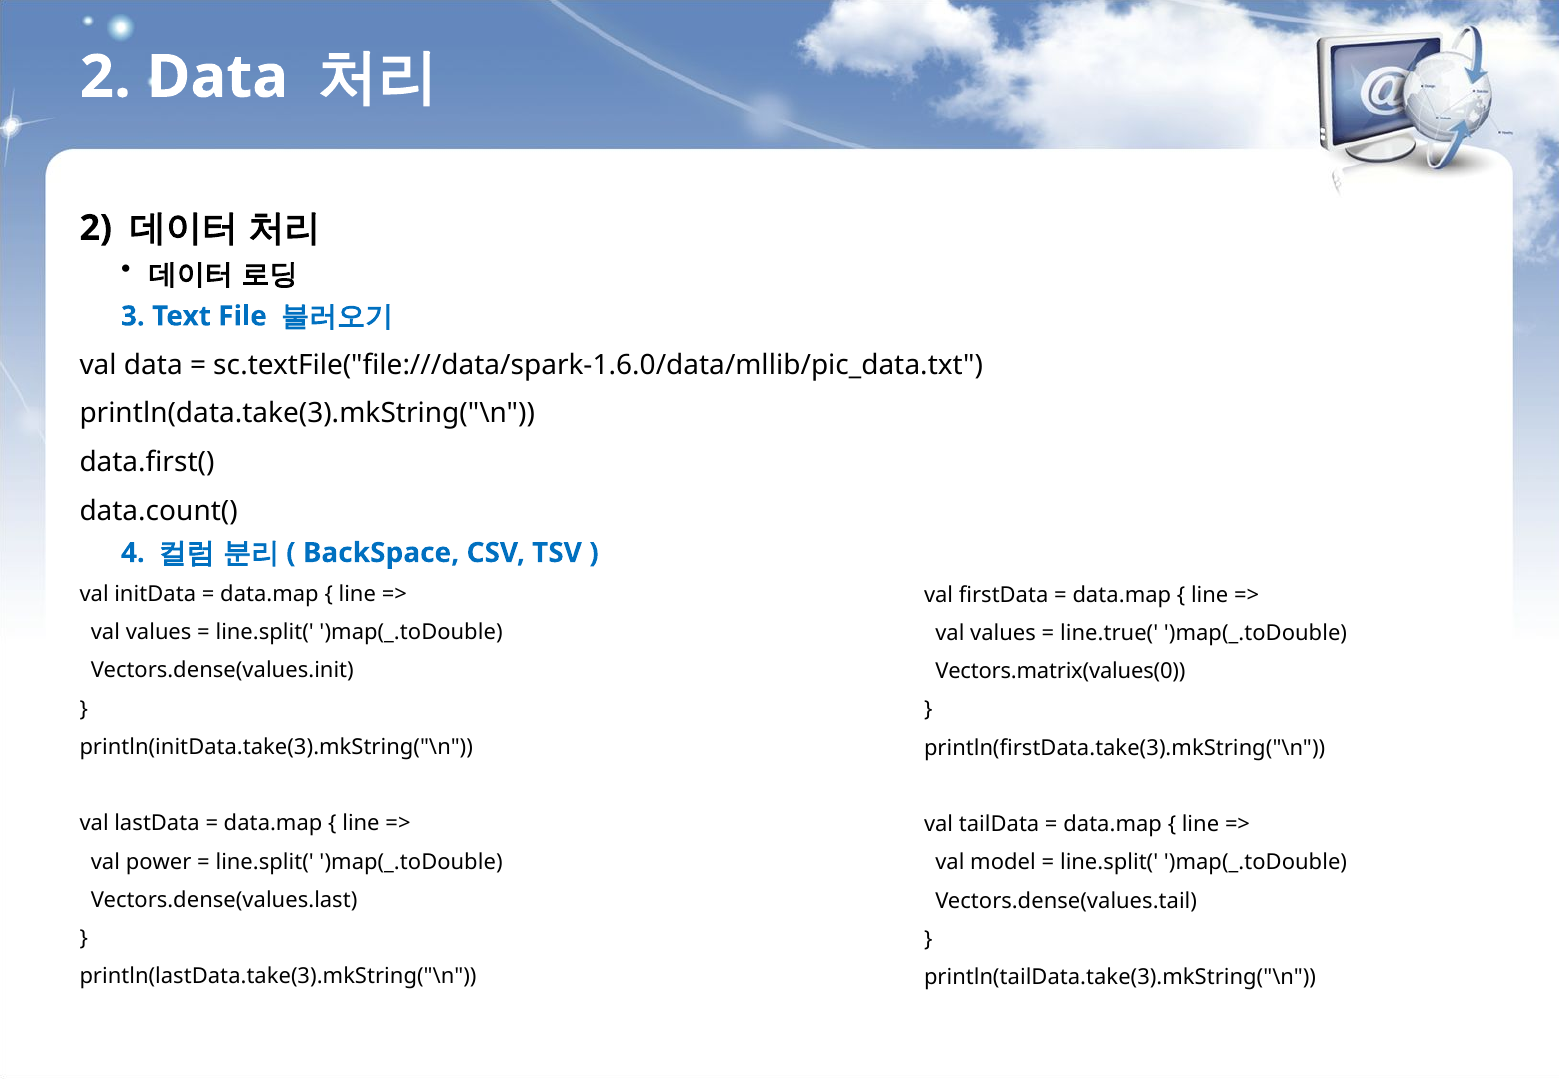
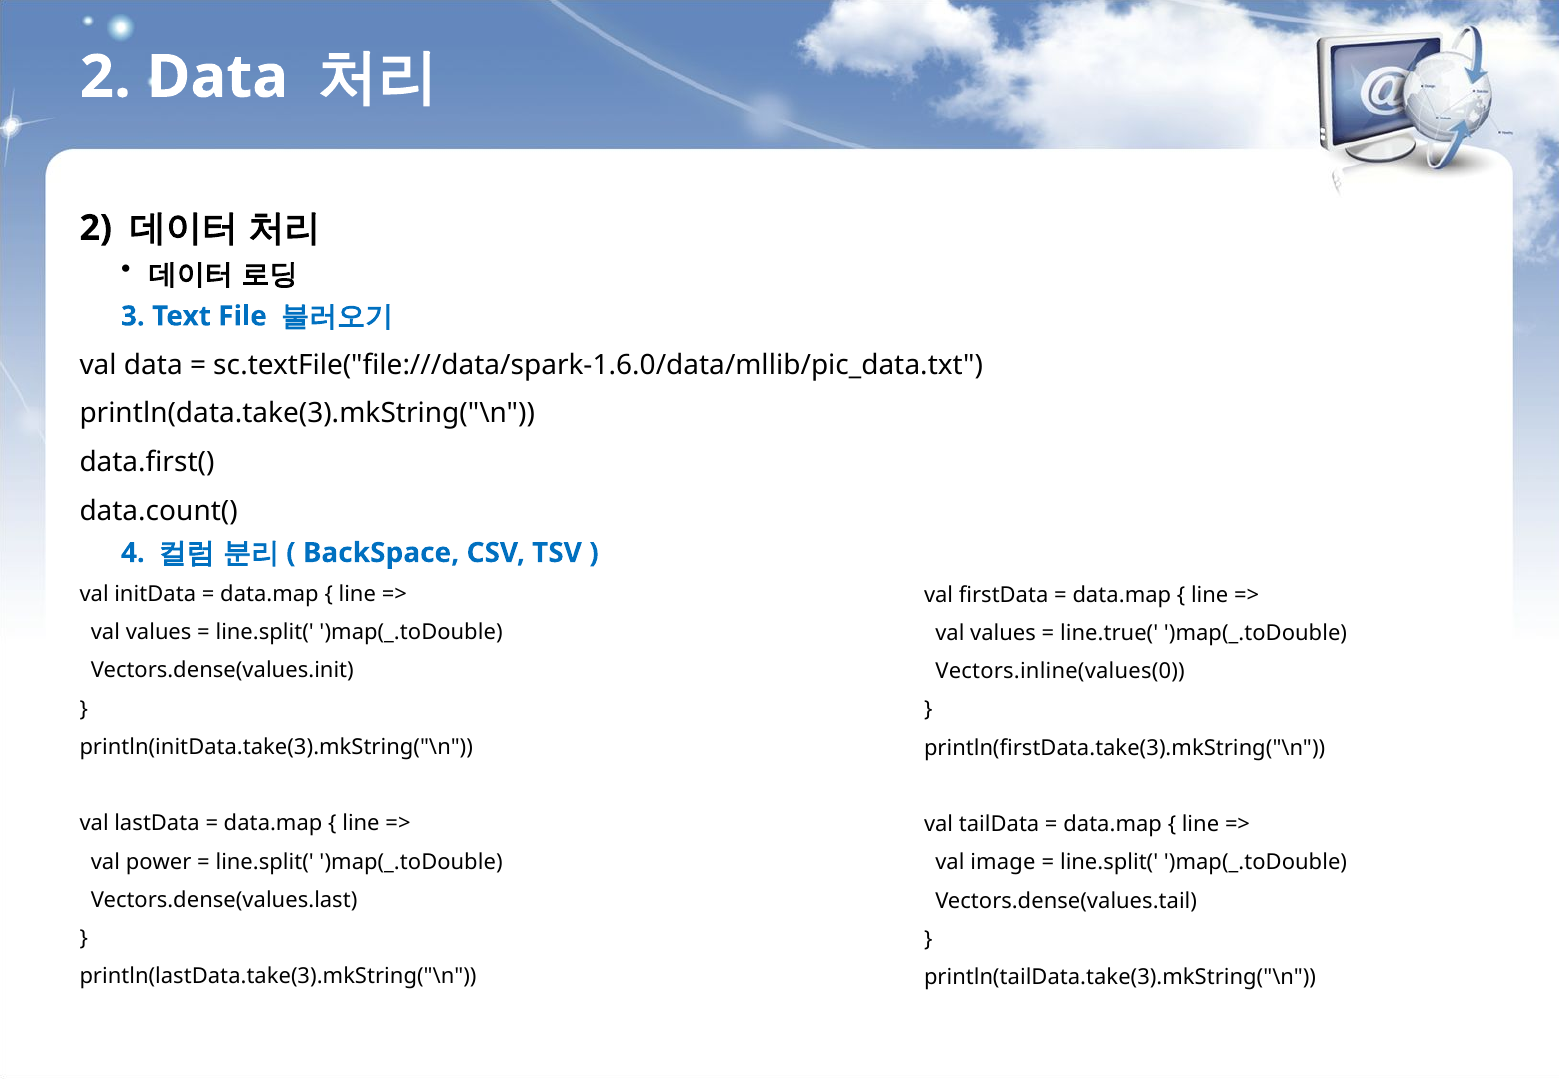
Vectors.matrix(values(0: Vectors.matrix(values(0 -> Vectors.inline(values(0 (1060, 672)
model: model -> image (1003, 863)
